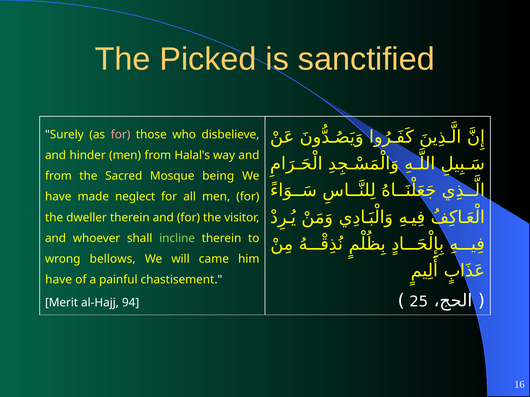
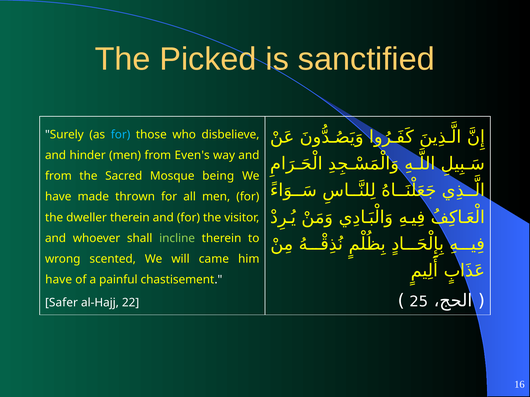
for colour: pink -> light blue (121, 135)
Halal's: Halal's -> Even's (192, 155)
neglect: neglect -> thrown (135, 197)
bellows: bellows -> scented (113, 259)
Merit: Merit -> Safer (61, 303)
94: 94 -> 22 (131, 303)
